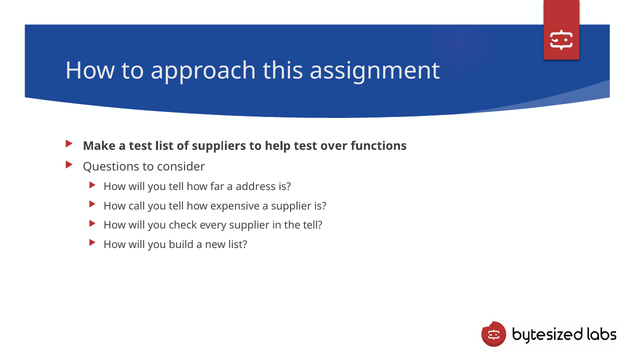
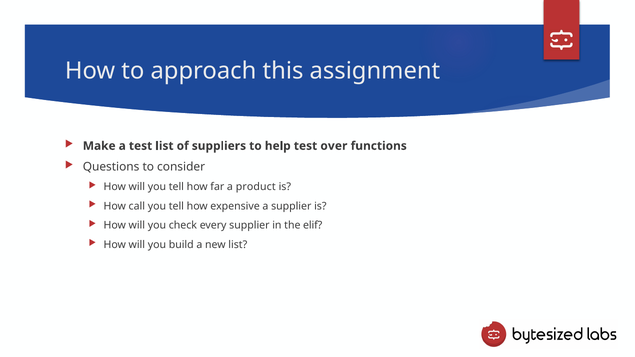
address: address -> product (256, 187)
the tell: tell -> elif (313, 226)
